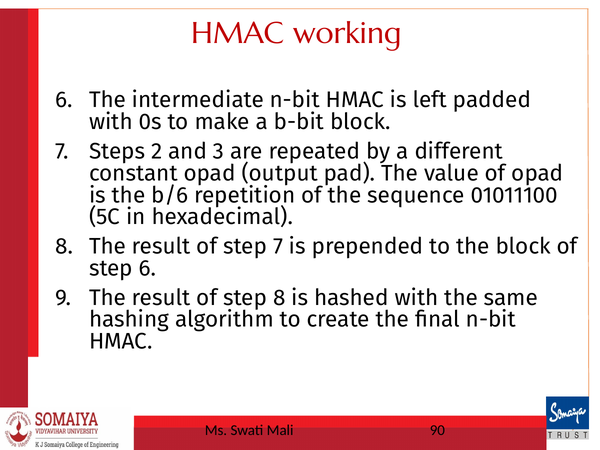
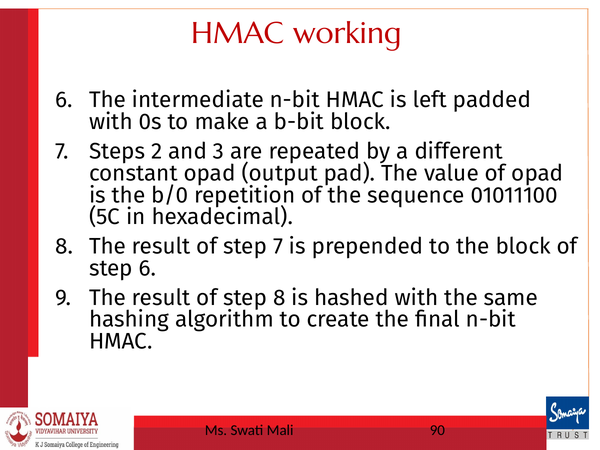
b/6: b/6 -> b/0 (170, 195)
